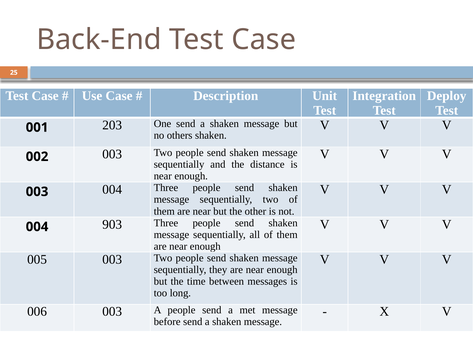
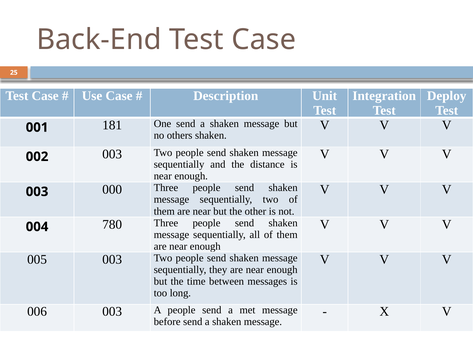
203: 203 -> 181 (112, 125)
003 004: 004 -> 000 (112, 189)
903: 903 -> 780 (112, 224)
